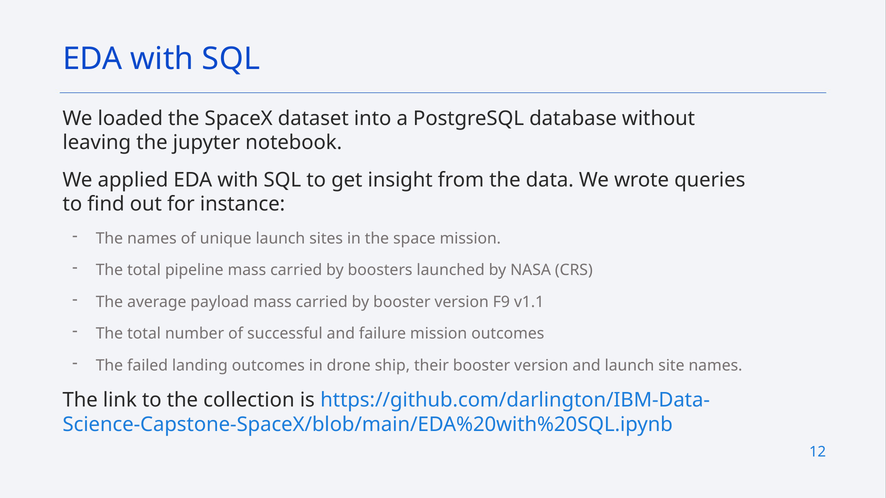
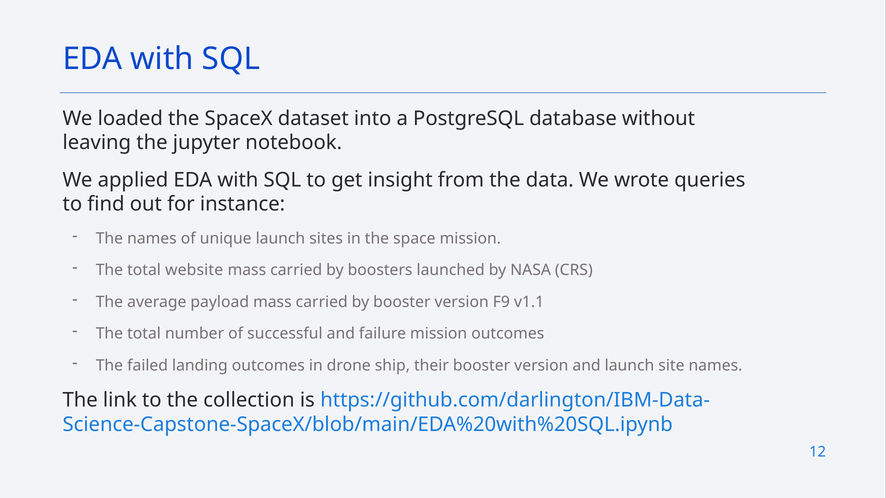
pipeline: pipeline -> website (194, 270)
